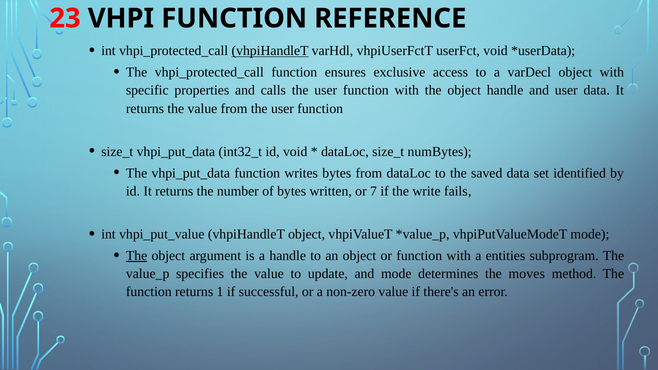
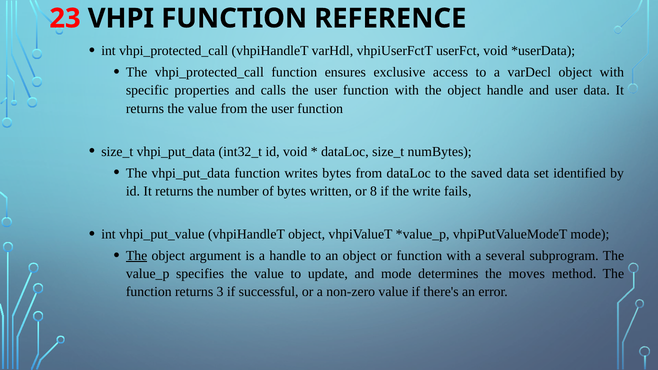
vhpiHandleT underline: present -> none (270, 51)
7: 7 -> 8 (374, 191)
entities: entities -> several (505, 256)
1: 1 -> 3 (220, 292)
